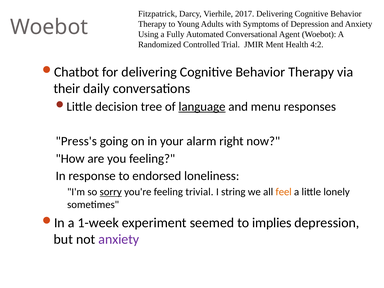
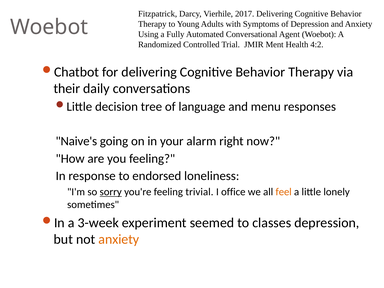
language underline: present -> none (202, 107)
Press's: Press's -> Naive's (76, 141)
string: string -> office (233, 192)
1-week: 1-week -> 3-week (98, 223)
implies: implies -> classes (272, 223)
anxiety colour: purple -> orange (119, 239)
